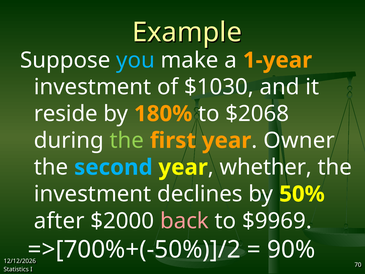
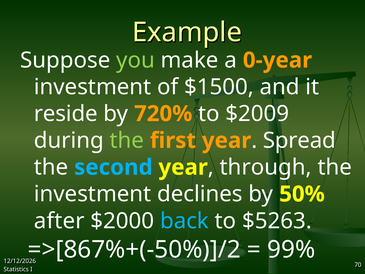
you colour: light blue -> light green (135, 60)
1-year: 1-year -> 0-year (277, 60)
$1030: $1030 -> $1500 (219, 87)
180%: 180% -> 720% (163, 114)
$2068: $2068 -> $2009 (257, 114)
Owner: Owner -> Spread (299, 140)
whether: whether -> through (266, 167)
back colour: pink -> light blue (184, 221)
$9969: $9969 -> $5263 (277, 221)
=>[700%+(-50%)]/2: =>[700%+(-50%)]/2 -> =>[867%+(-50%)]/2 (134, 249)
90%: 90% -> 99% (291, 249)
